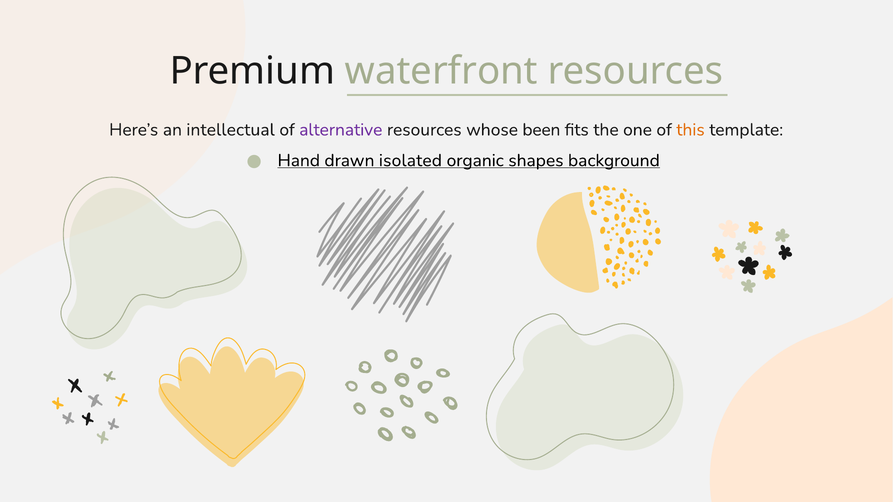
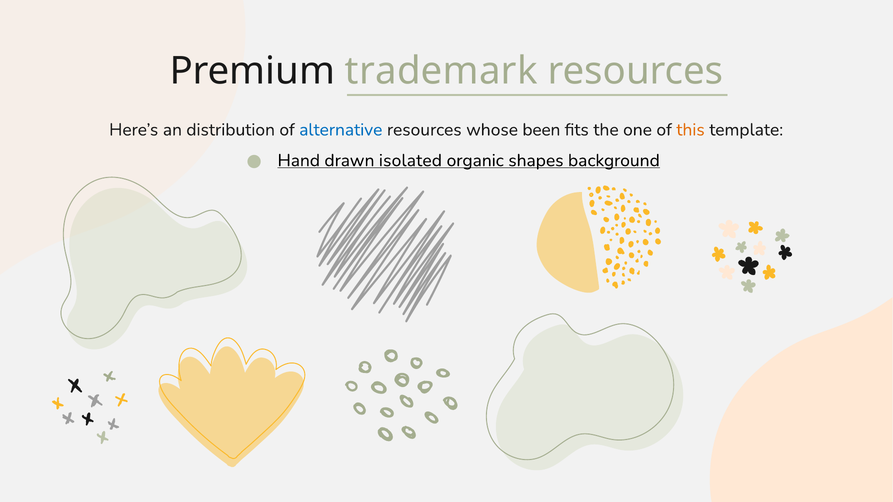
waterfront: waterfront -> trademark (441, 71)
intellectual: intellectual -> distribution (231, 130)
alternative colour: purple -> blue (341, 130)
